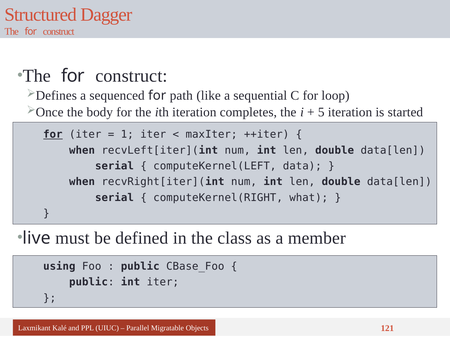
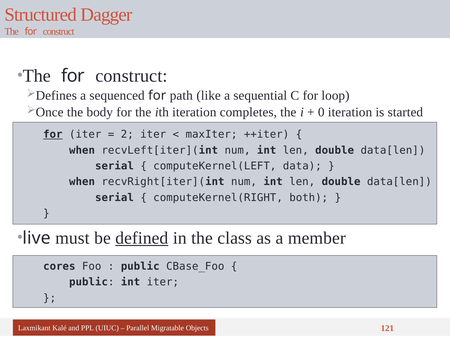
5: 5 -> 0 (321, 112)
1: 1 -> 2 (127, 135)
what: what -> both (309, 198)
defined underline: none -> present (142, 238)
using: using -> cores (59, 267)
